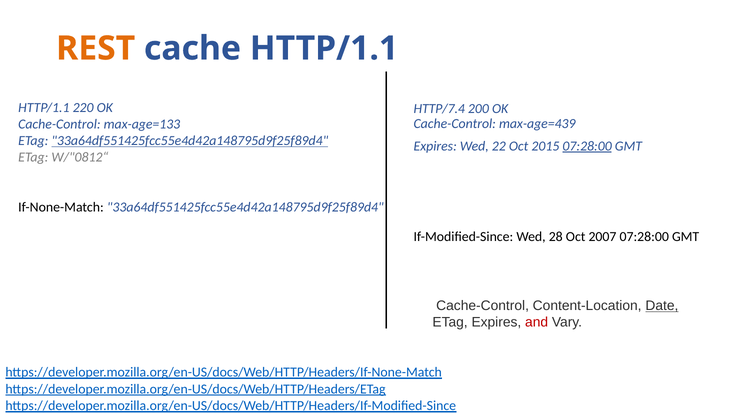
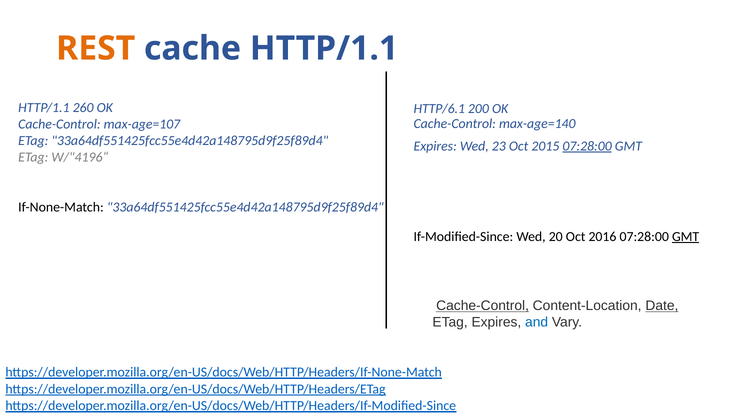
220: 220 -> 260 (83, 108)
HTTP/7.4: HTTP/7.4 -> HTTP/6.1 (439, 109)
max-age=439: max-age=439 -> max-age=140 (537, 124)
max-age=133: max-age=133 -> max-age=107 (142, 124)
33a64df551425fcc55e4d42a148795d9f25f89d4 underline: present -> none (190, 141)
22: 22 -> 23 (499, 146)
W/"0812“: W/"0812“ -> W/"4196“ (80, 157)
28: 28 -> 20 (556, 236)
2007: 2007 -> 2016 (602, 236)
GMT underline: none -> present (686, 236)
Cache-Control underline: none -> present (483, 306)
and colour: red -> blue (537, 322)
